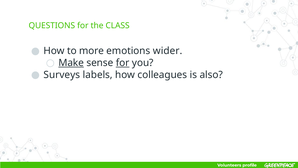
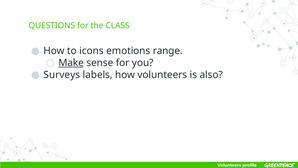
more: more -> icons (91, 51)
wider: wider -> range (168, 51)
for underline: present -> none (123, 63)
how colleagues: colleagues -> volunteers (162, 75)
